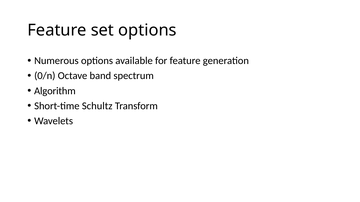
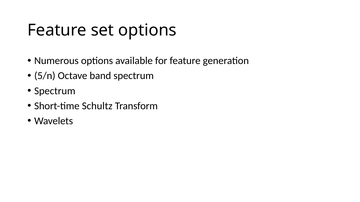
0/n: 0/n -> 5/n (45, 76)
Algorithm: Algorithm -> Spectrum (55, 91)
